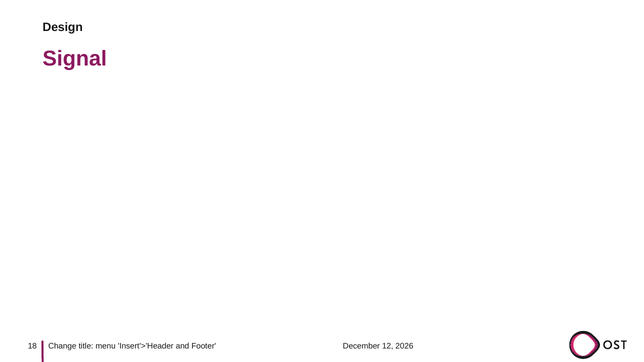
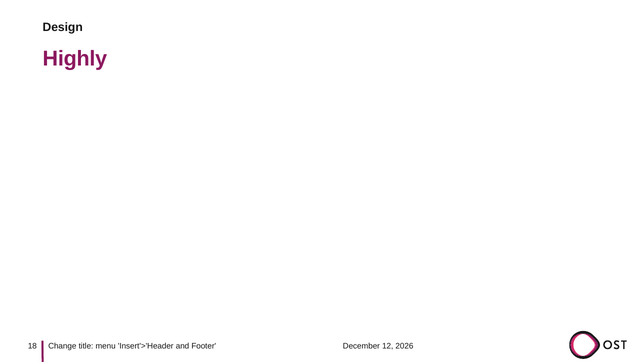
Signal: Signal -> Highly (75, 59)
